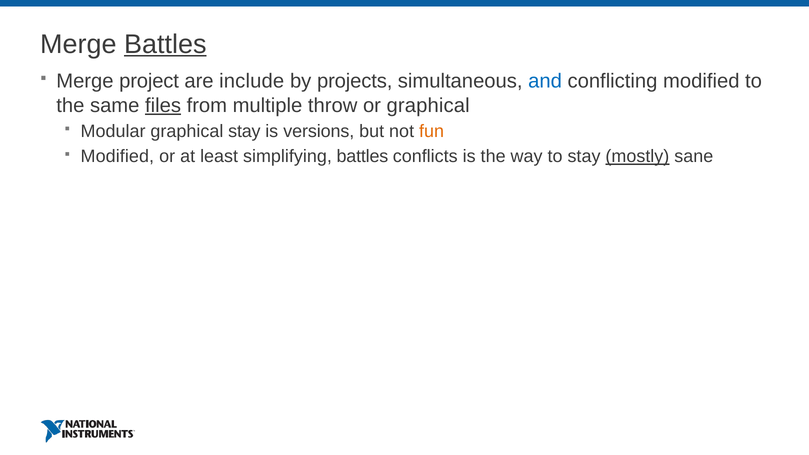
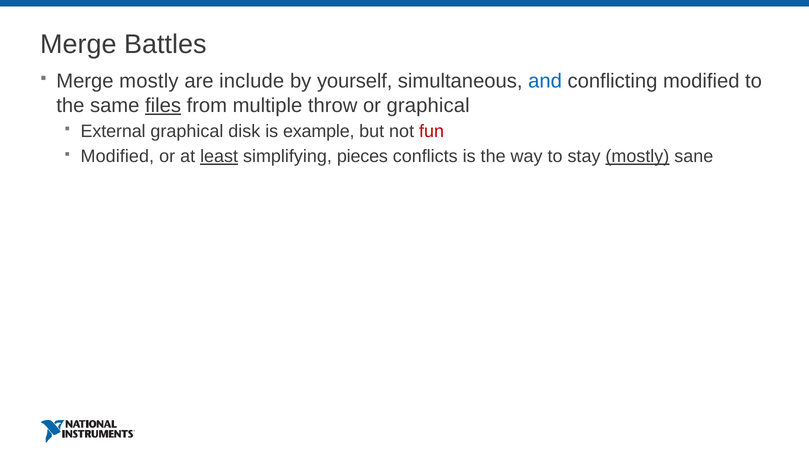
Battles underline: present -> none (165, 44)
Merge project: project -> mostly (149, 81)
projects: projects -> yourself (355, 81)
Modular: Modular -> External (113, 132)
graphical stay: stay -> disk (244, 132)
versions: versions -> example (319, 132)
fun colour: orange -> red (432, 132)
least underline: none -> present (219, 157)
simplifying battles: battles -> pieces (362, 157)
